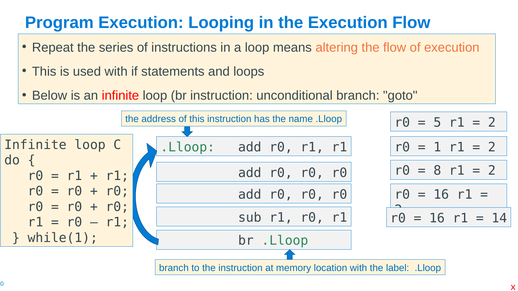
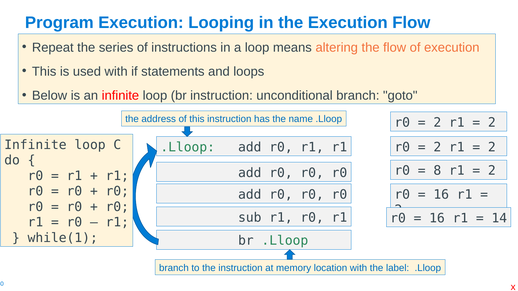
5: 5 -> 2 (437, 123)
1: 1 -> 2 (437, 147)
